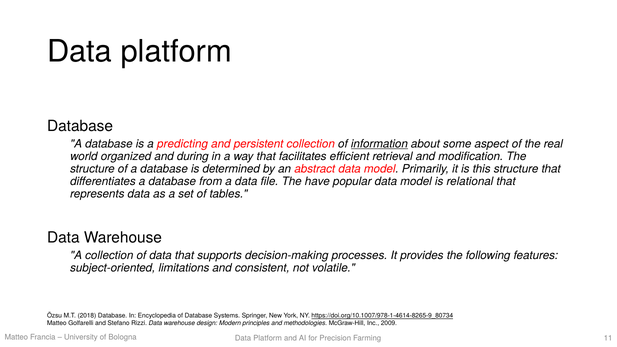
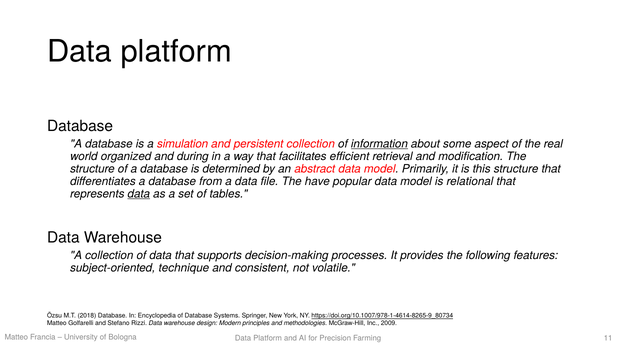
predicting: predicting -> simulation (183, 144)
data underline: none -> present (139, 194)
limitations: limitations -> technique (184, 268)
